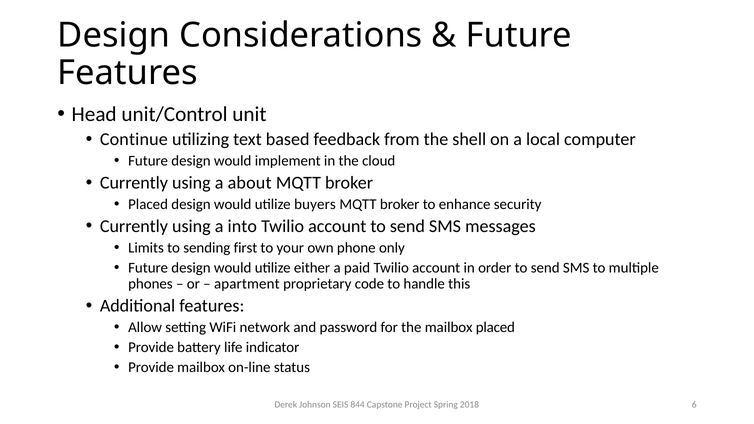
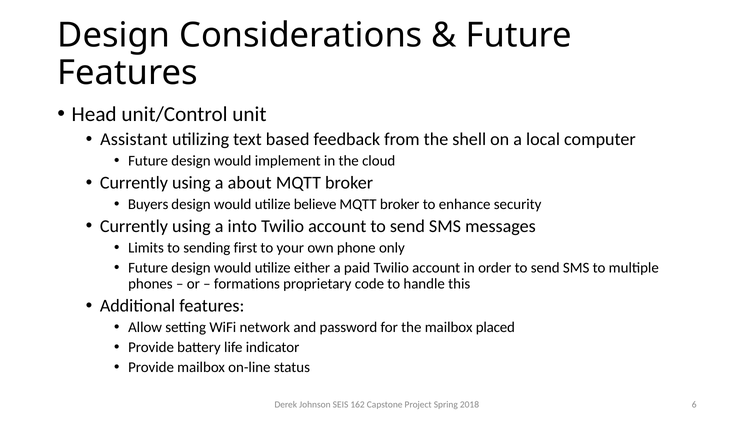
Continue: Continue -> Assistant (134, 139)
Placed: Placed -> Buyers (148, 204)
buyers: buyers -> believe (315, 204)
apartment: apartment -> formations (247, 284)
844: 844 -> 162 (358, 405)
